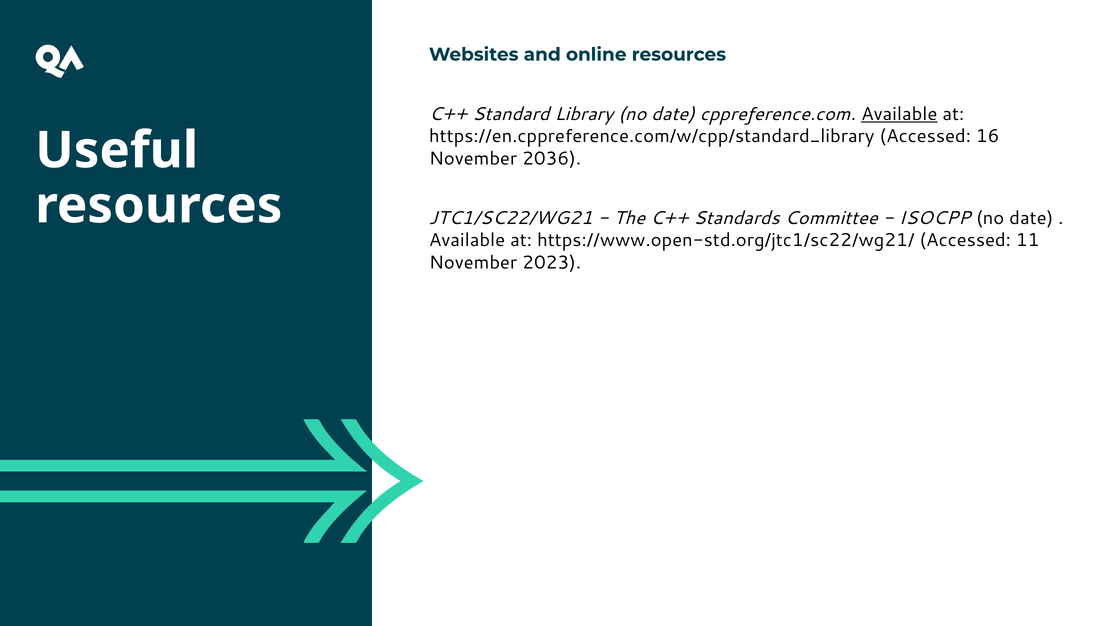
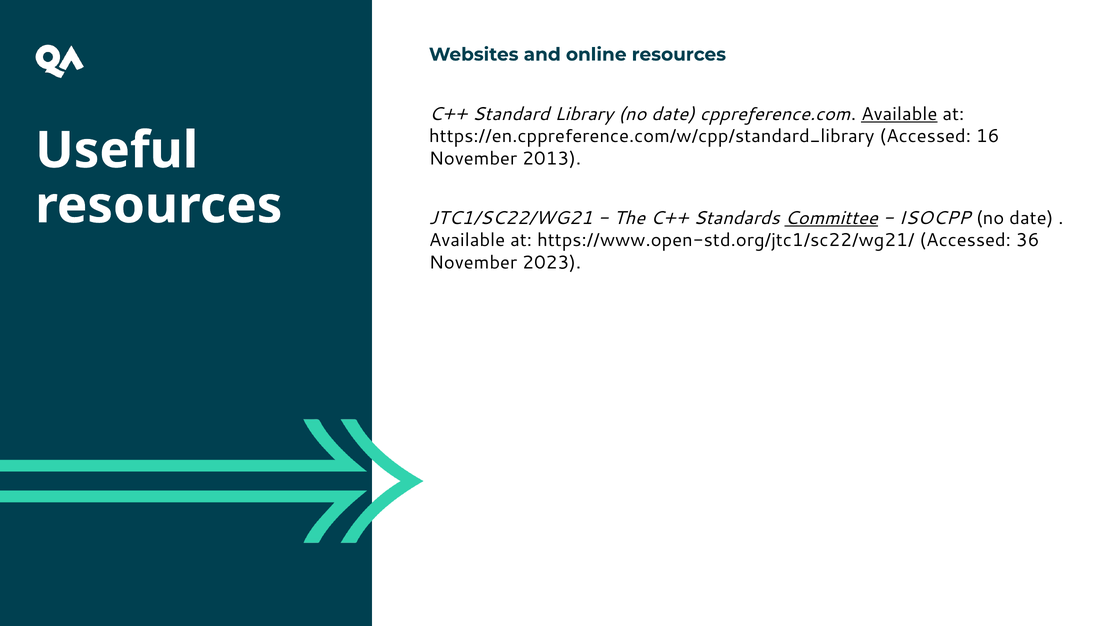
2036: 2036 -> 2013 (552, 159)
Committee underline: none -> present (831, 218)
11: 11 -> 36 (1028, 241)
